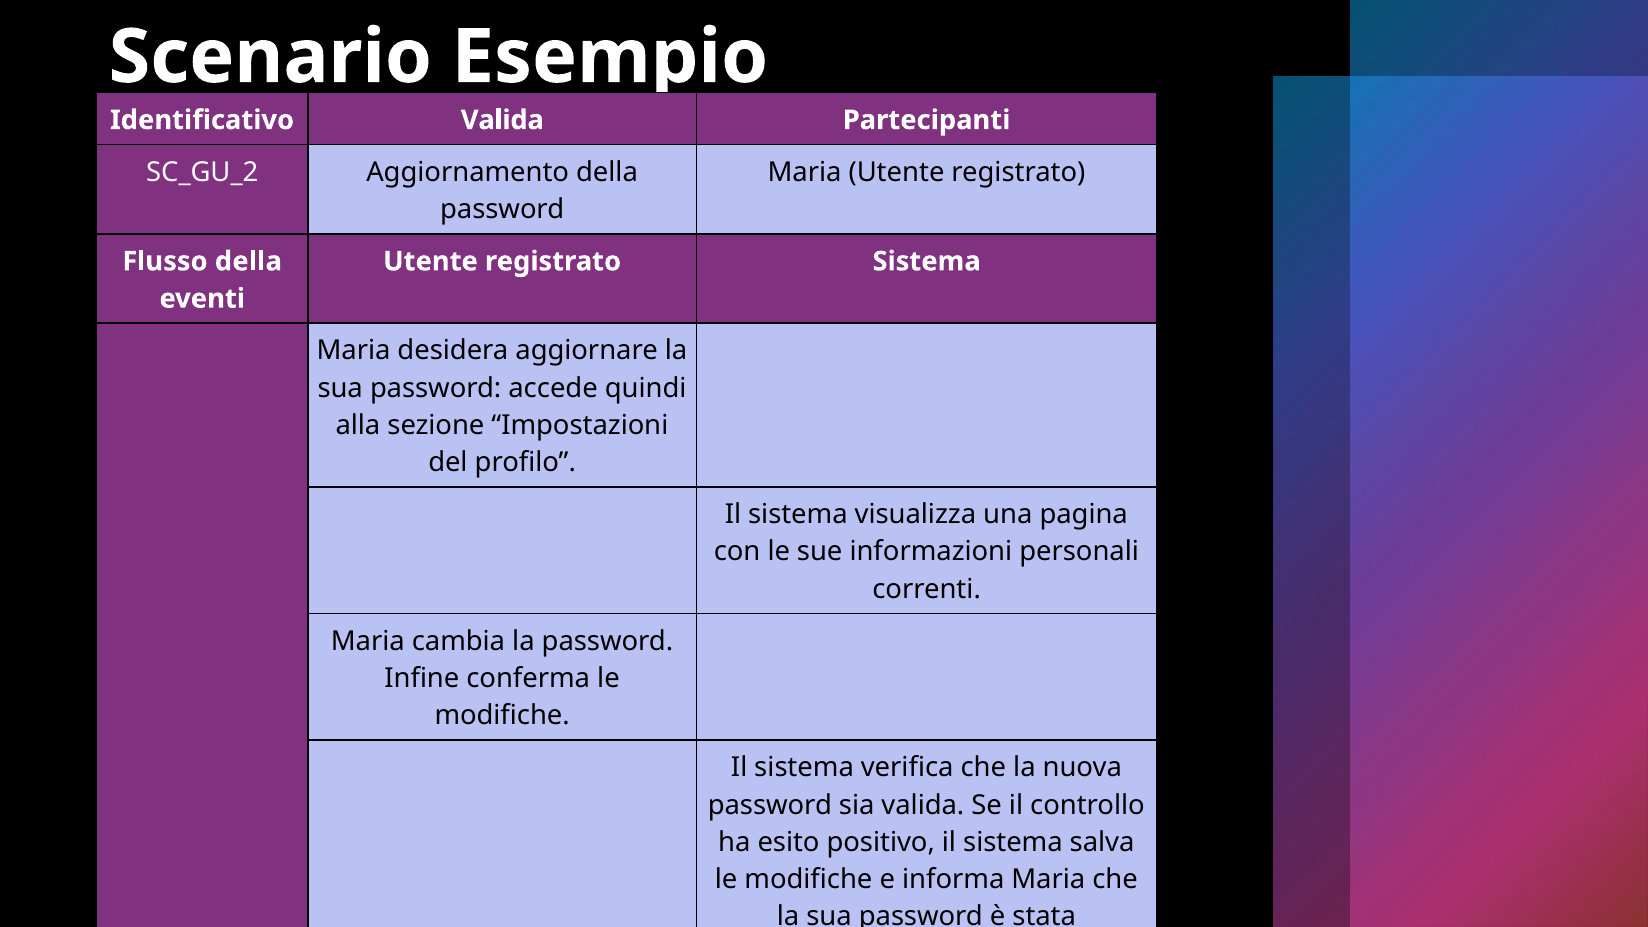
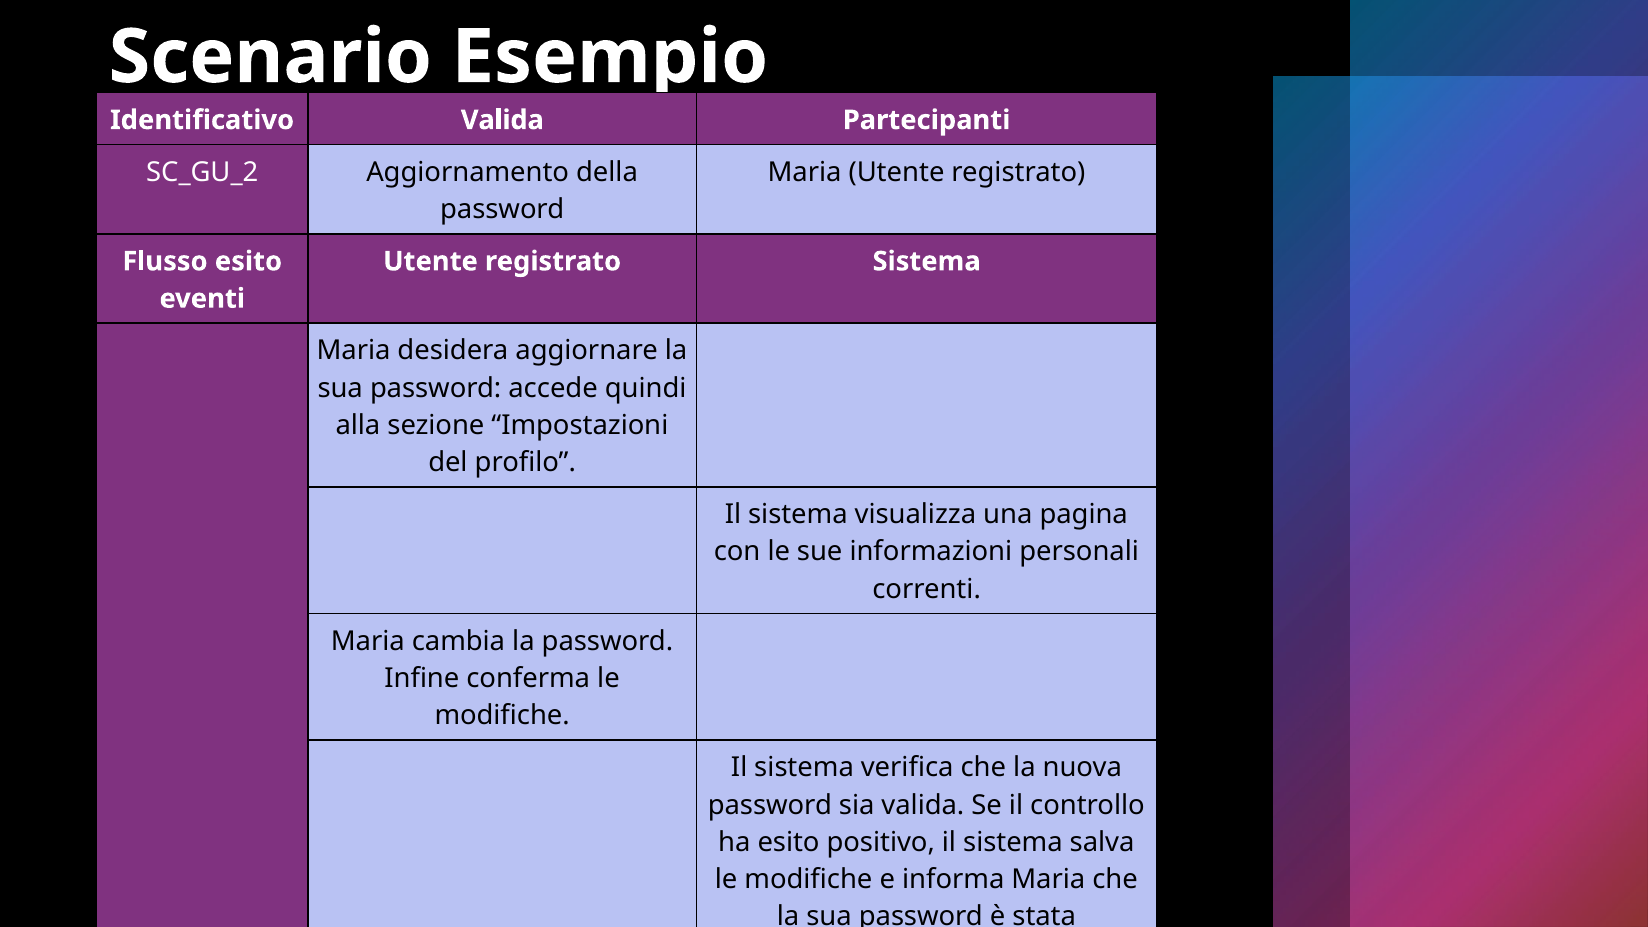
Flusso della: della -> esito (248, 261)
